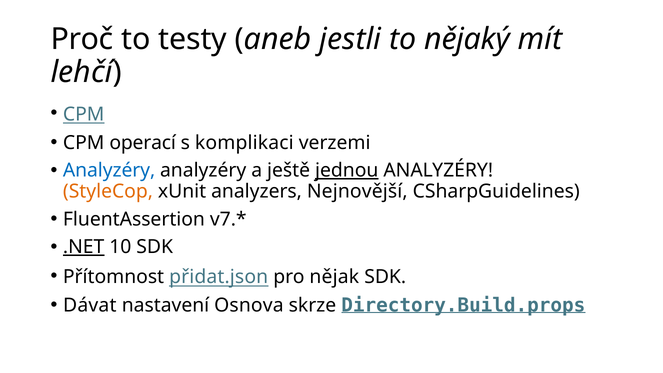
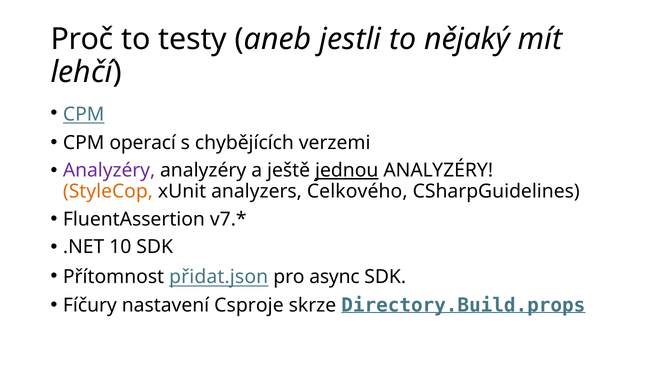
komplikaci: komplikaci -> chybějících (244, 143)
Analyzéry colour: blue -> purple (109, 170)
Nejnovější: Nejnovější -> Celkového (357, 191)
.NET underline: present -> none (84, 247)
nějak: nějak -> async (334, 277)
Dávat: Dávat -> Fíčury (90, 305)
Osnova: Osnova -> Csproje (249, 305)
